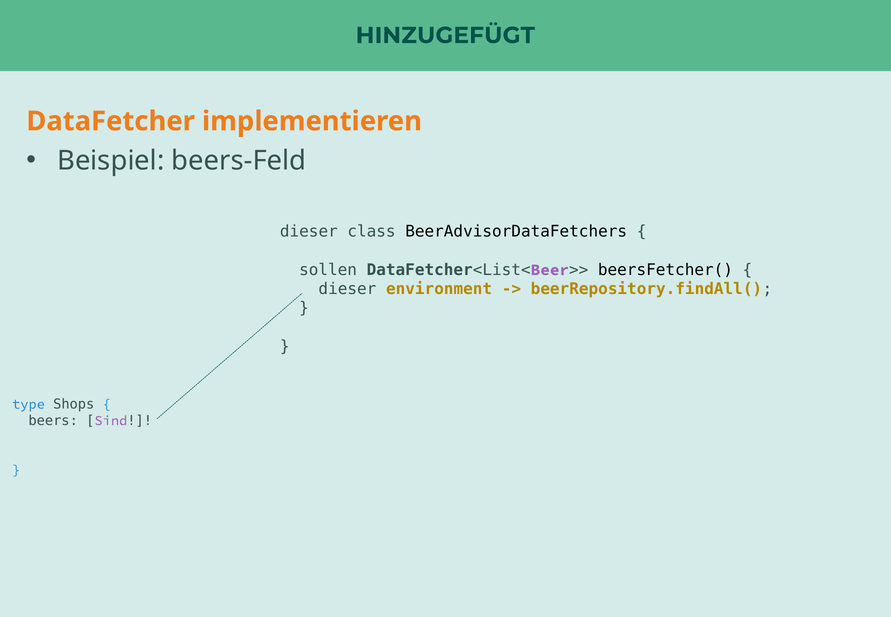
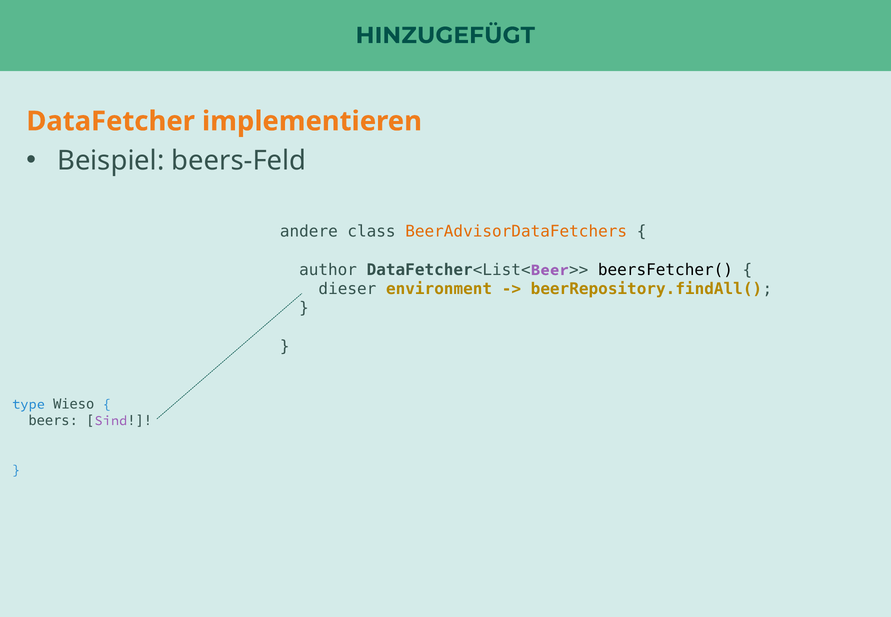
dieser: dieser -> andere (309, 231)
BeerAdvisorDataFetchers colour: black -> orange (516, 231)
sollen: sollen -> author (328, 270)
Shops: Shops -> Wieso (74, 404)
